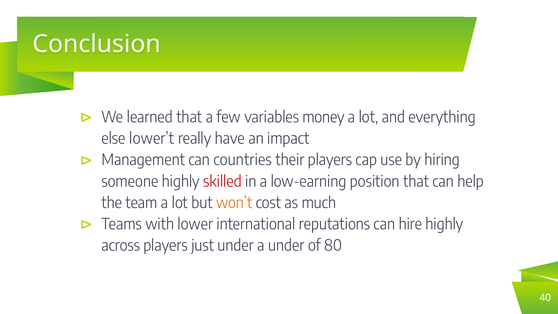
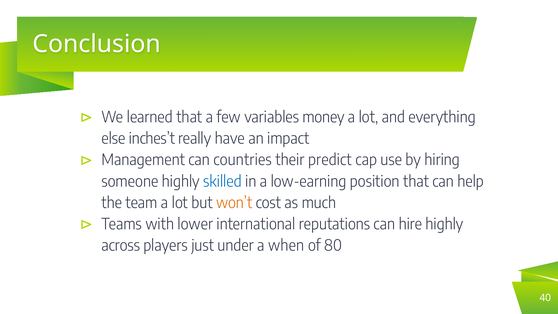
lower’t: lower’t -> inches’t (152, 139)
their players: players -> predict (330, 160)
skilled colour: red -> blue (222, 181)
a under: under -> when (286, 246)
